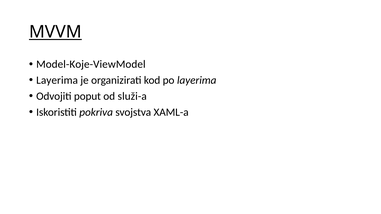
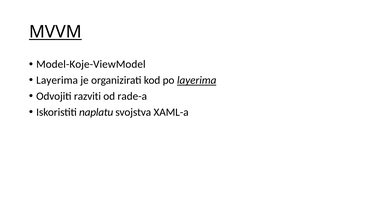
layerima underline: none -> present (197, 80)
poput: poput -> razviti (87, 96)
služi-a: služi-a -> rade-a (132, 96)
pokriva: pokriva -> naplatu (96, 112)
